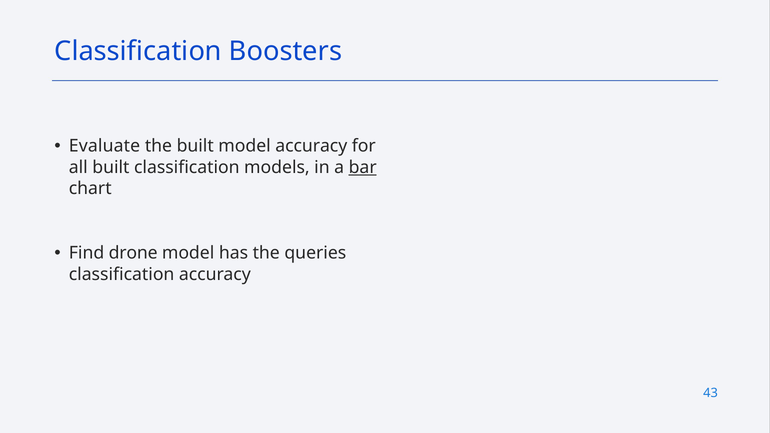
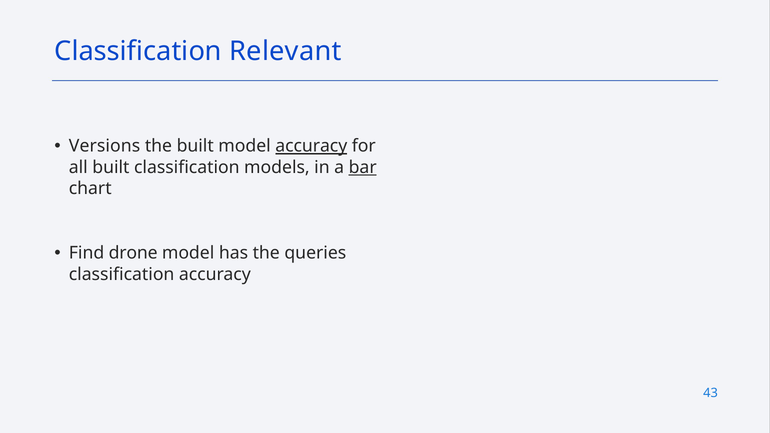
Boosters: Boosters -> Relevant (285, 51)
Evaluate: Evaluate -> Versions (105, 146)
accuracy underline: none -> present (311, 146)
